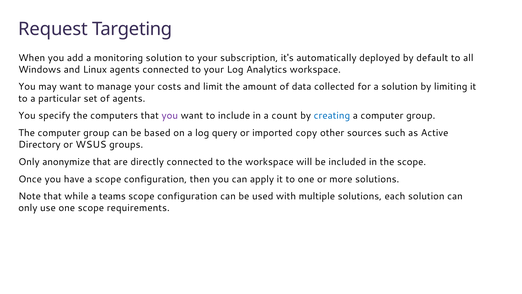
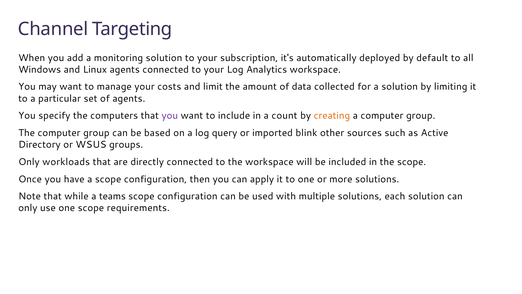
Request: Request -> Channel (53, 29)
creating colour: blue -> orange (332, 116)
copy: copy -> blink (306, 133)
anonymize: anonymize -> workloads (66, 162)
